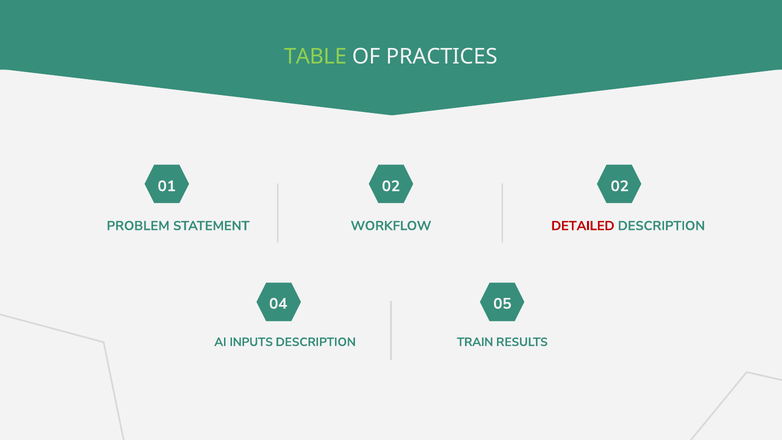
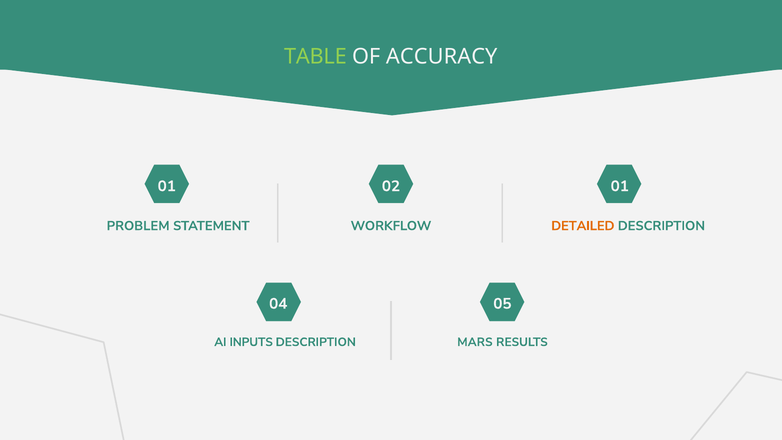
PRACTICES: PRACTICES -> ACCURACY (442, 56)
02 02: 02 -> 01 (620, 186)
DETAILED colour: red -> orange (583, 226)
TRAIN: TRAIN -> MARS (475, 342)
